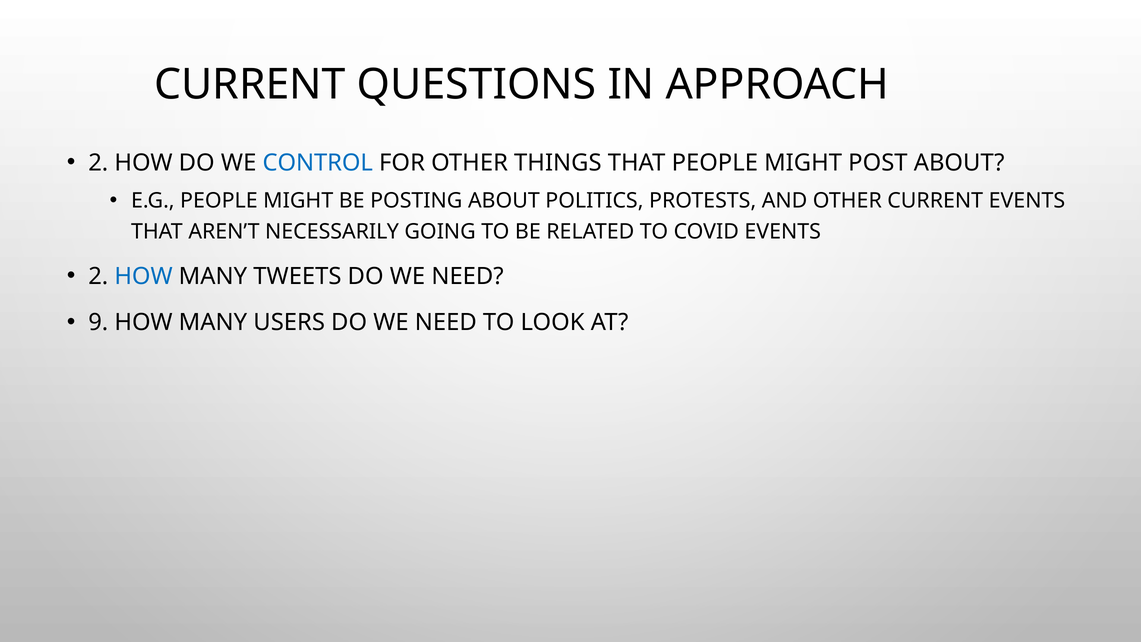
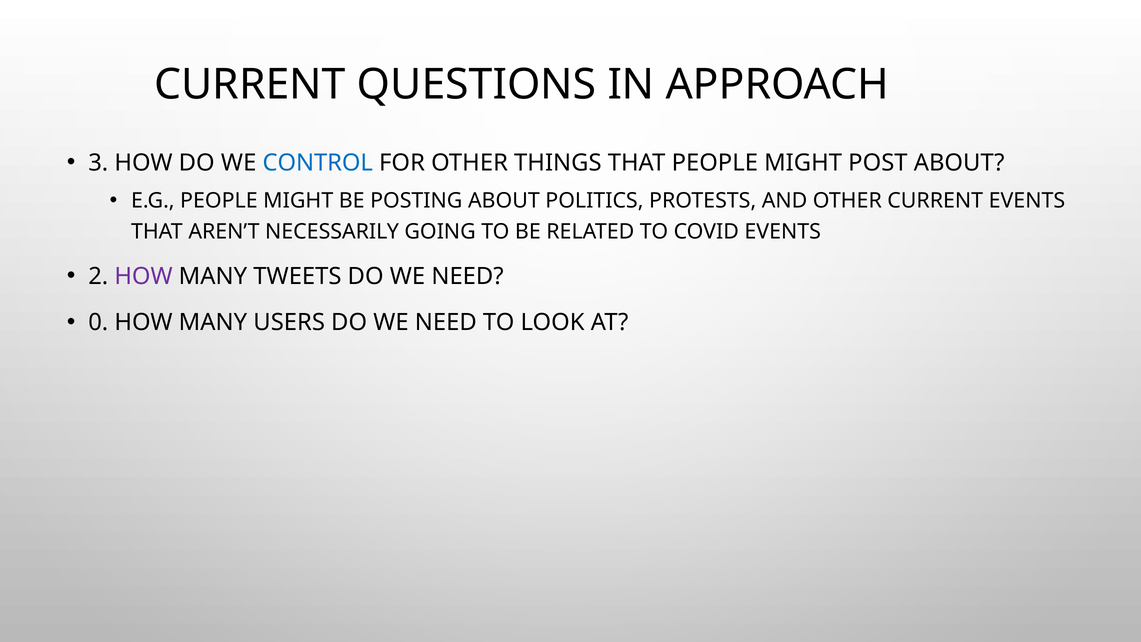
2: 2 -> 3 (98, 163)
HOW colour: blue -> purple (144, 276)
9: 9 -> 0 (98, 323)
